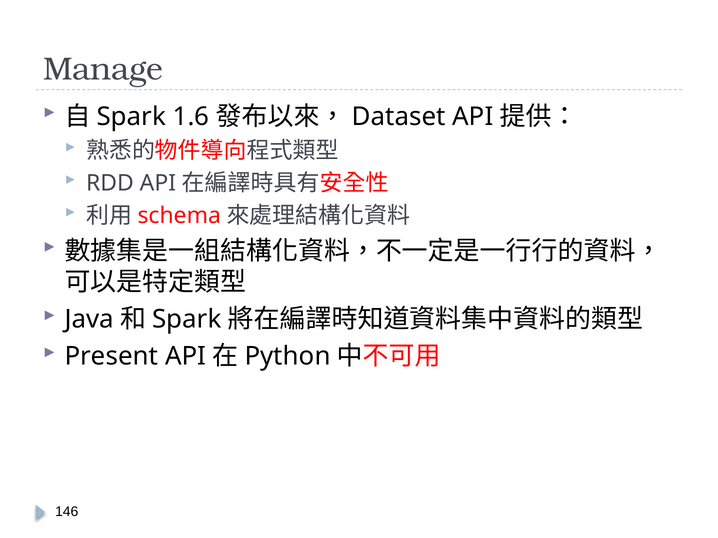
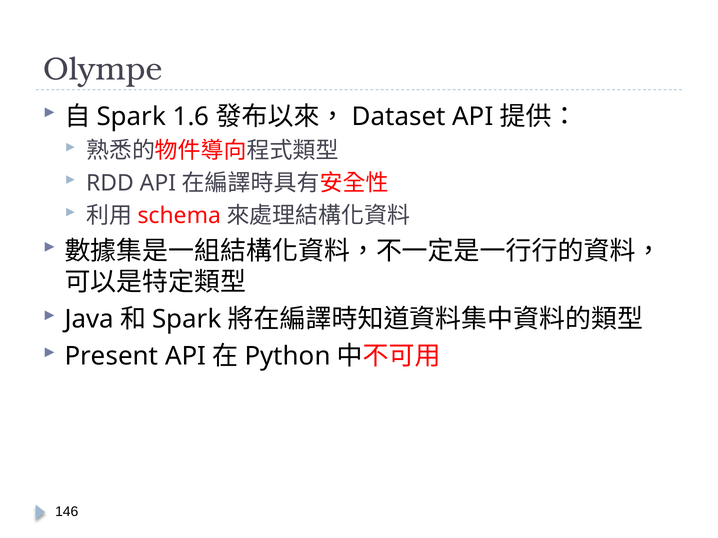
Manage: Manage -> Olympe (103, 69)
